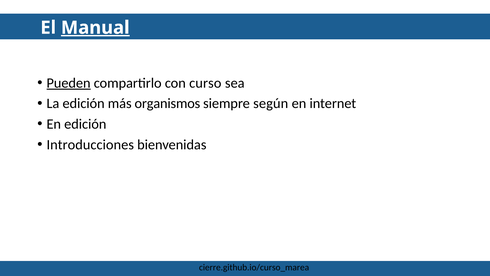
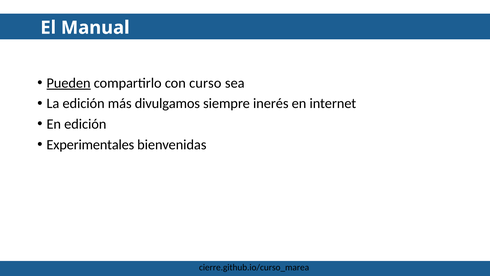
Manual underline: present -> none (95, 28)
organismos: organismos -> divulgamos (167, 103)
según: según -> inerés (271, 103)
Introducciones: Introducciones -> Experimentales (90, 144)
